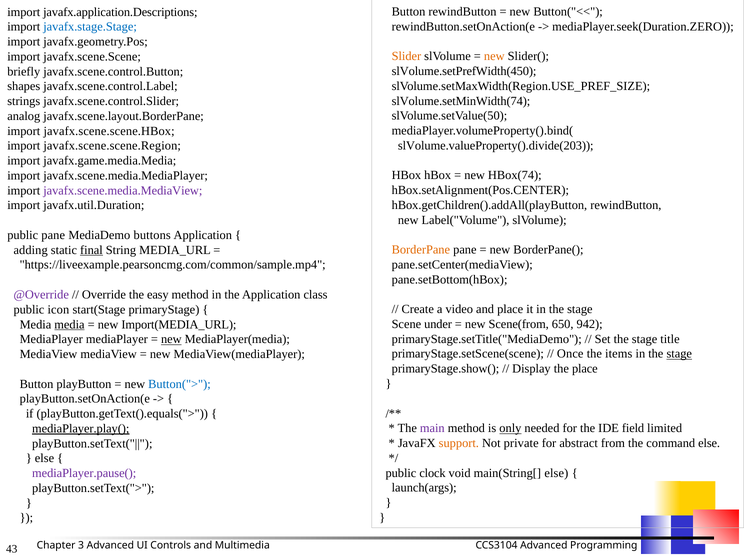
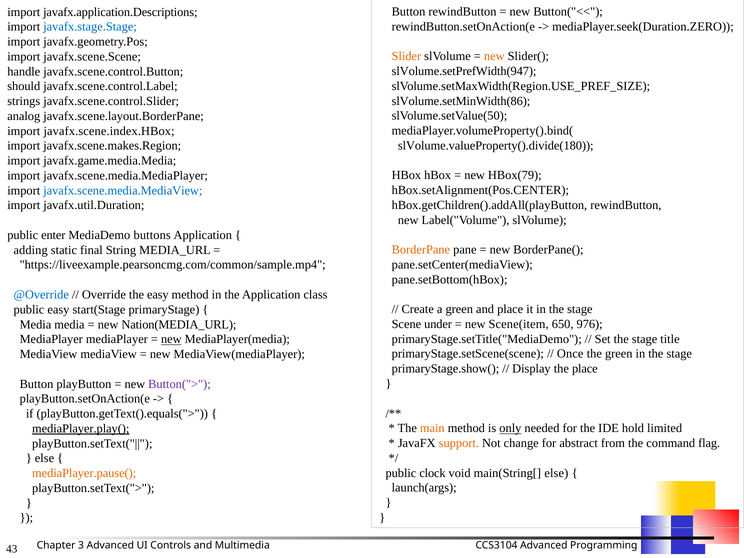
slVolume.setPrefWidth(450: slVolume.setPrefWidth(450 -> slVolume.setPrefWidth(947 (464, 71)
briefly: briefly -> handle (24, 71)
shapes: shapes -> should (24, 86)
slVolume.setMinWidth(74: slVolume.setMinWidth(74 -> slVolume.setMinWidth(86 (461, 101)
javafx.scene.scene.HBox: javafx.scene.scene.HBox -> javafx.scene.index.HBox (109, 131)
slVolume.valueProperty().divide(203: slVolume.valueProperty().divide(203 -> slVolume.valueProperty().divide(180 (496, 146)
javafx.scene.scene.Region: javafx.scene.scene.Region -> javafx.scene.makes.Region (112, 146)
HBox(74: HBox(74 -> HBox(79 (515, 175)
javafx.scene.media.MediaView colour: purple -> blue (123, 190)
public pane: pane -> enter (53, 235)
final underline: present -> none (91, 250)
@Override colour: purple -> blue (41, 295)
a video: video -> green (459, 309)
public icon: icon -> easy (58, 310)
Scene(from: Scene(from -> Scene(item (519, 324)
942: 942 -> 976 (590, 324)
media underline: present -> none (69, 324)
Import(MEDIA_URL: Import(MEDIA_URL -> Nation(MEDIA_URL (179, 324)
the items: items -> green (619, 354)
stage underline: present -> none (679, 354)
Button("> colour: blue -> purple (179, 384)
main colour: purple -> orange (432, 428)
field: field -> hold (633, 428)
private: private -> change (521, 443)
command else: else -> flag (709, 443)
mediaPlayer.pause( colour: purple -> orange (84, 473)
